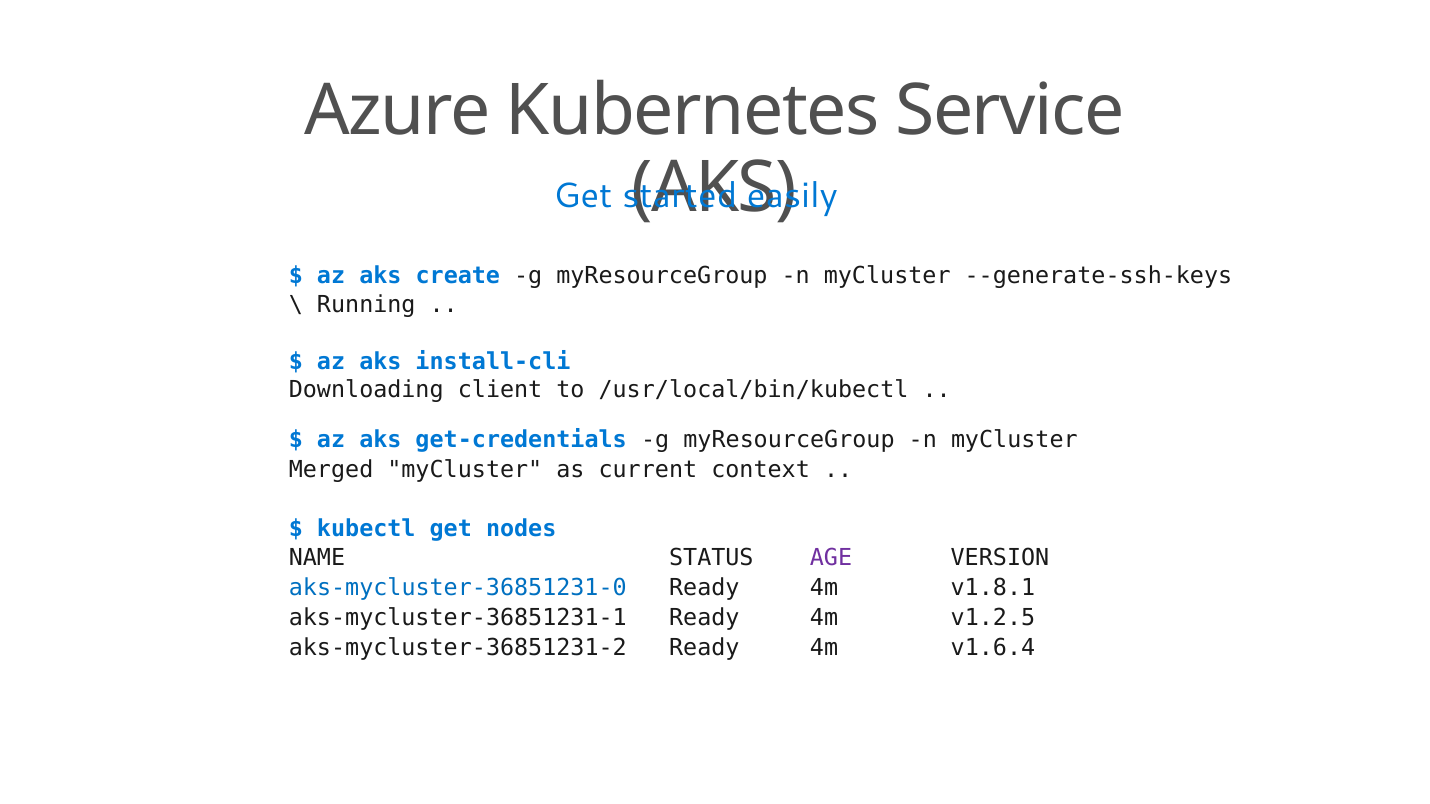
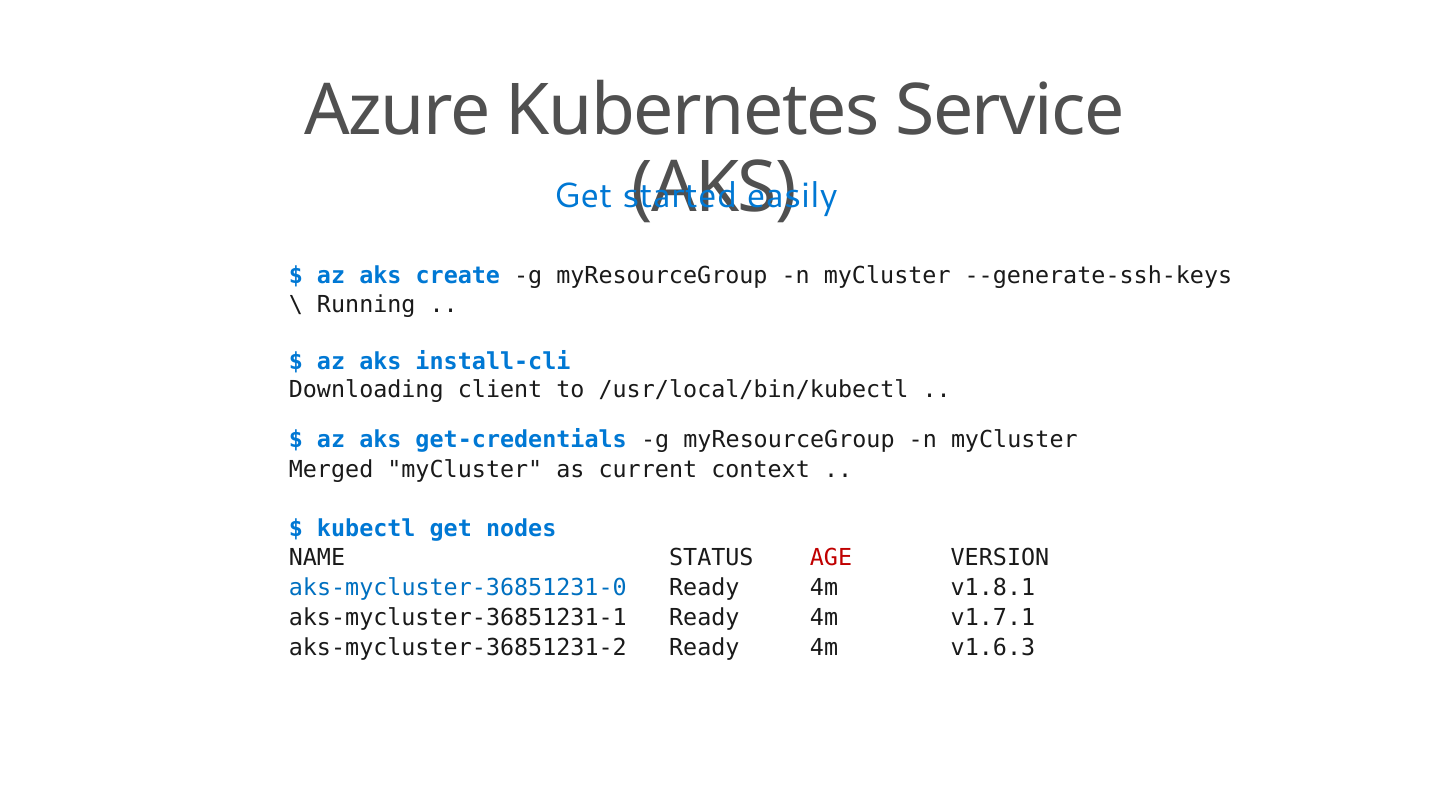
AGE colour: purple -> red (831, 558)
v1.2.5: v1.2.5 -> v1.7.1 (993, 618)
v1.6.4: v1.6.4 -> v1.6.3 (993, 648)
